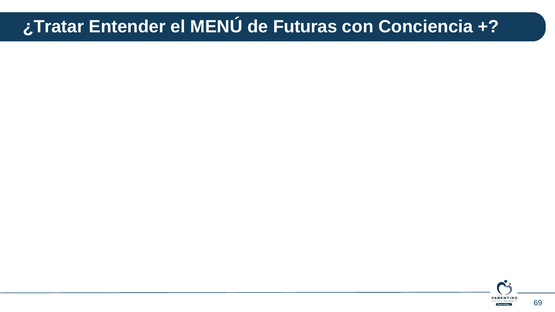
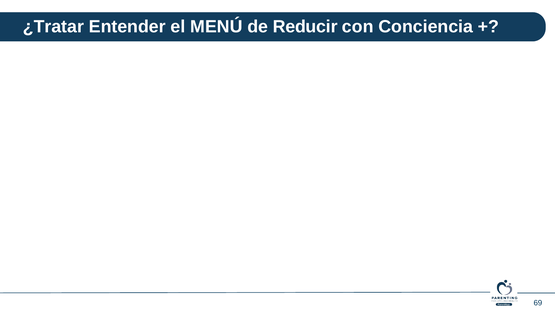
Futuras: Futuras -> Reducir (305, 27)
